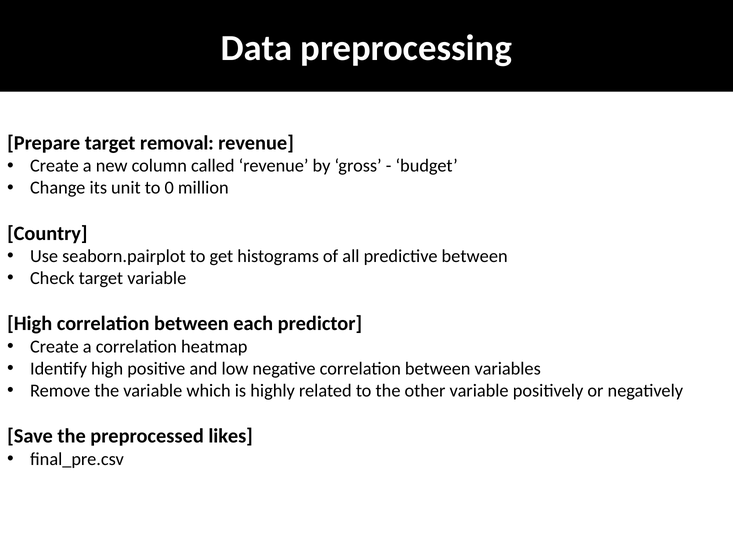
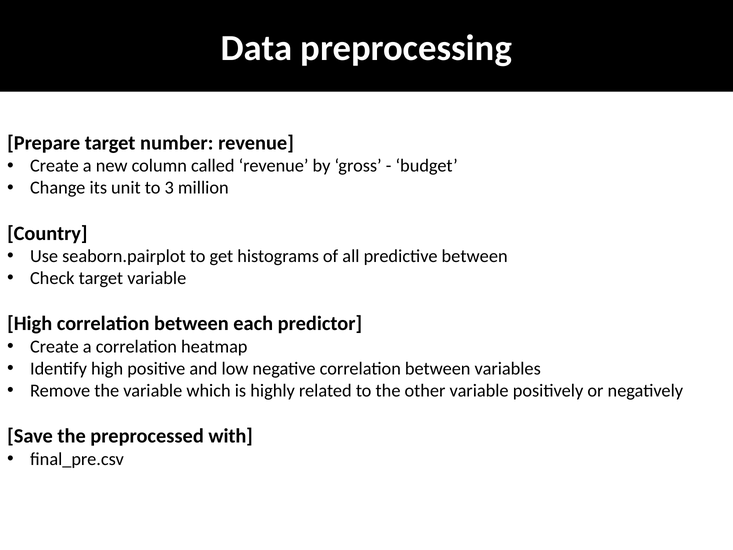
removal: removal -> number (177, 143)
0: 0 -> 3 (169, 188)
likes: likes -> with (231, 436)
